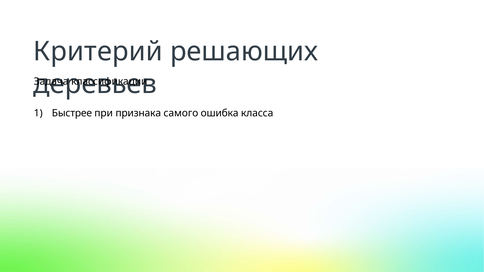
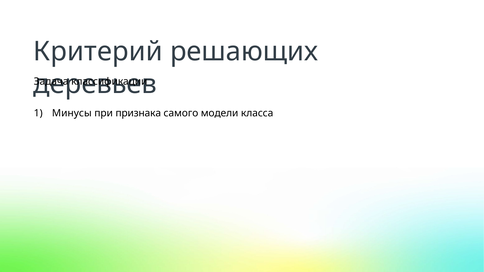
Быстрее: Быстрее -> Минусы (72, 113)
ошибка: ошибка -> модели (220, 113)
